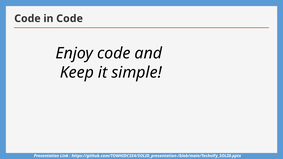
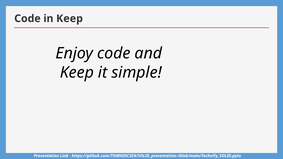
in Code: Code -> Keep (70, 19)
